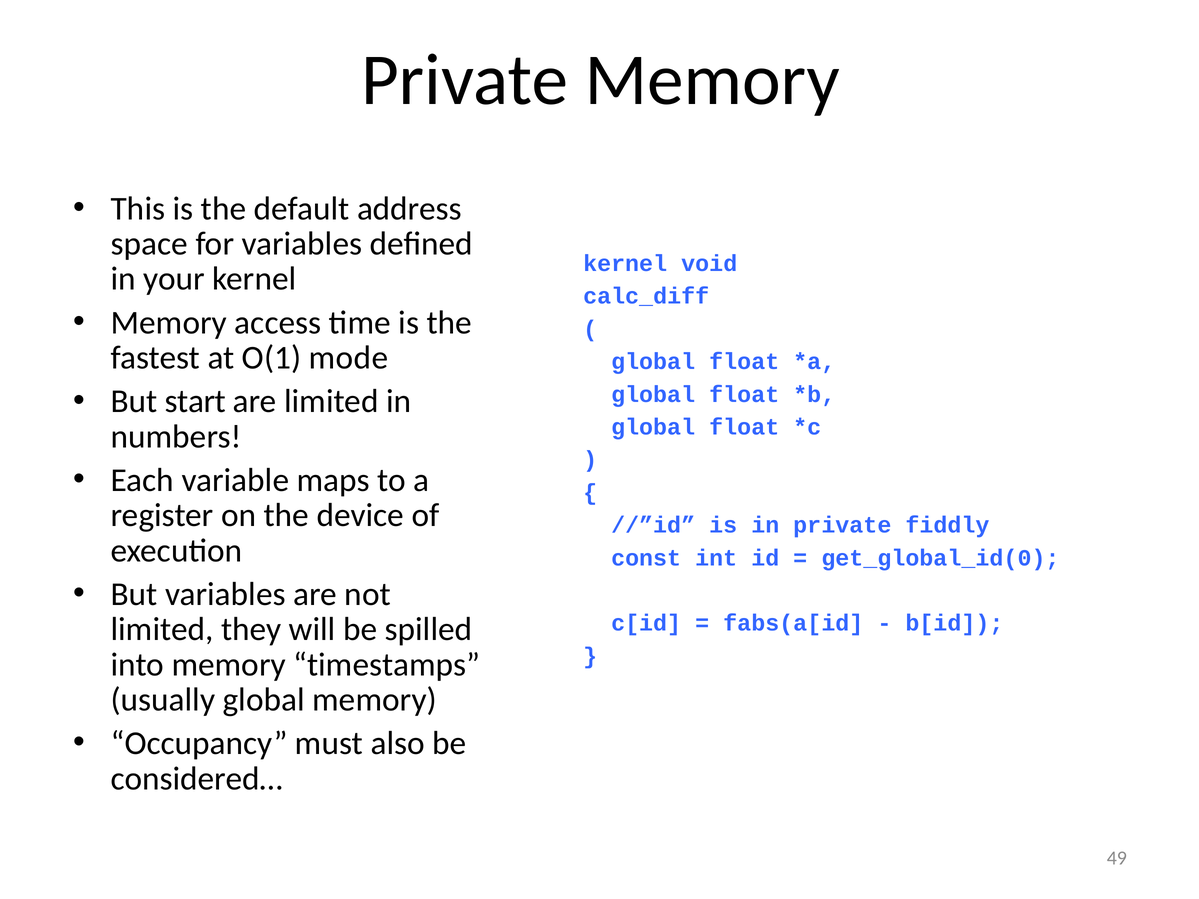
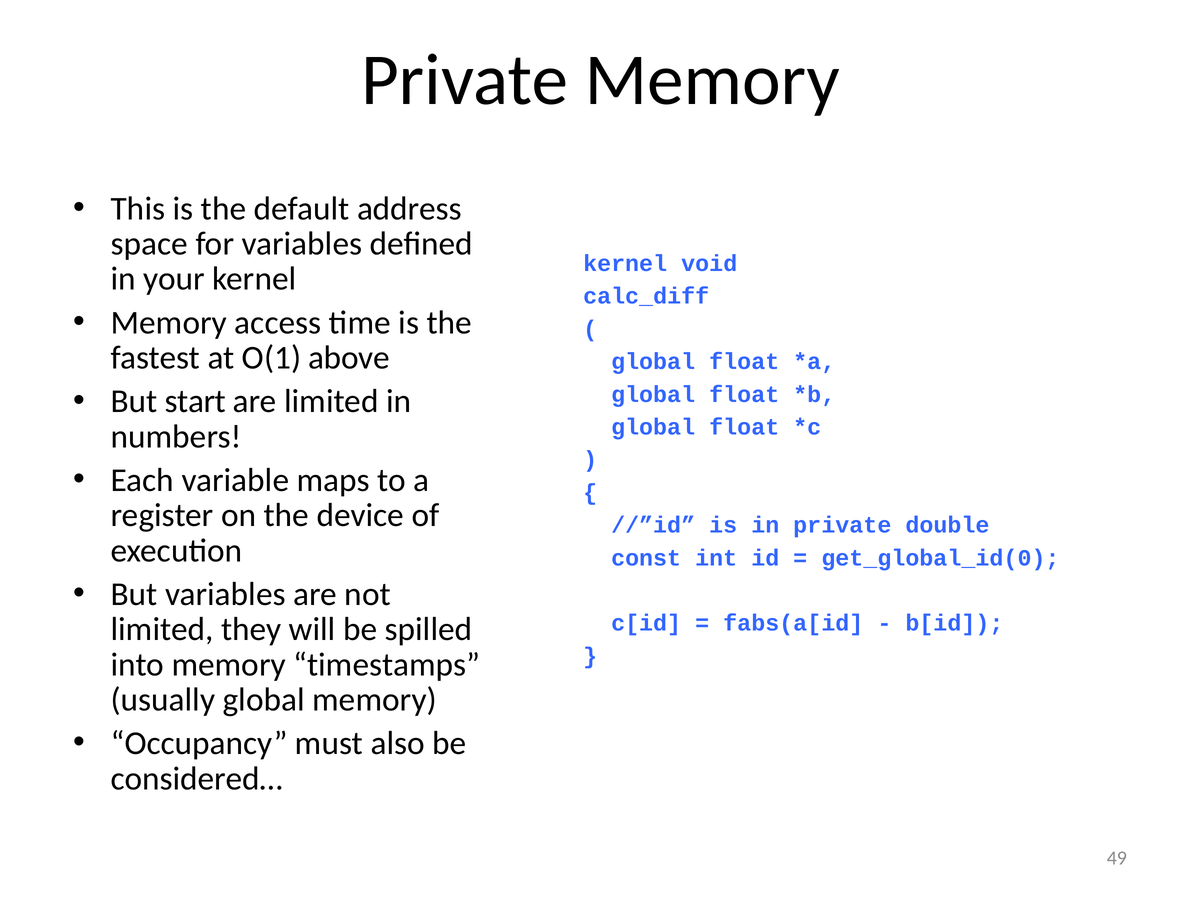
mode: mode -> above (349, 358)
fiddly: fiddly -> double (947, 525)
